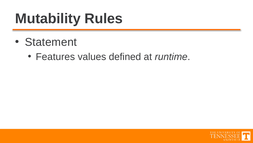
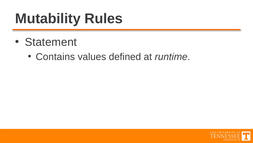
Features: Features -> Contains (55, 57)
